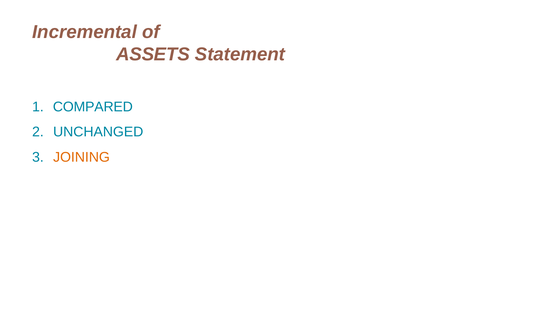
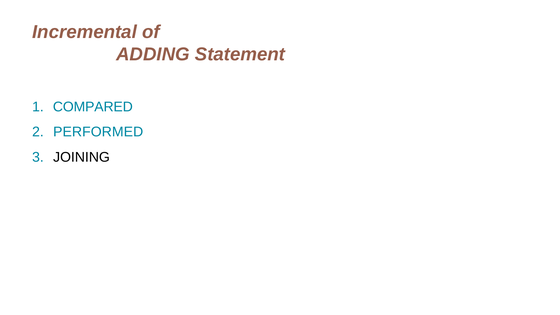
ASSETS: ASSETS -> ADDING (153, 54)
UNCHANGED: UNCHANGED -> PERFORMED (98, 132)
JOINING colour: orange -> black (81, 157)
